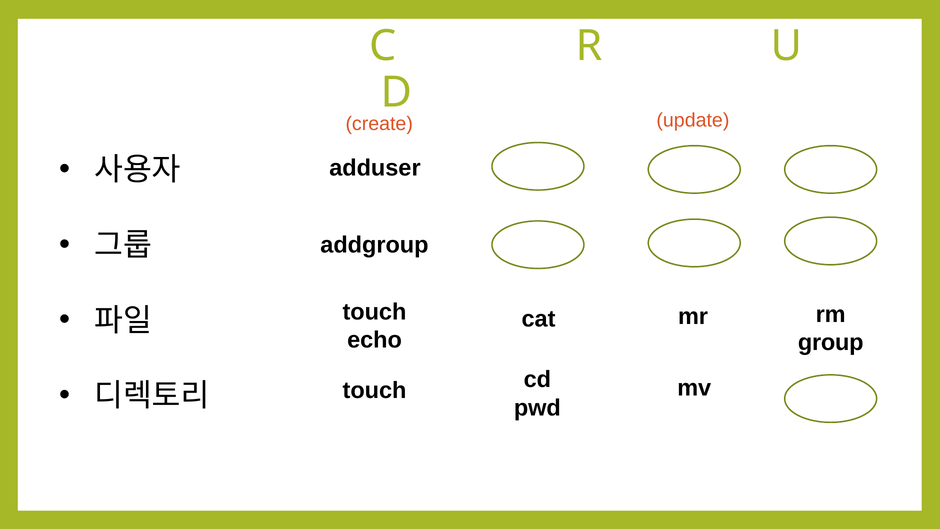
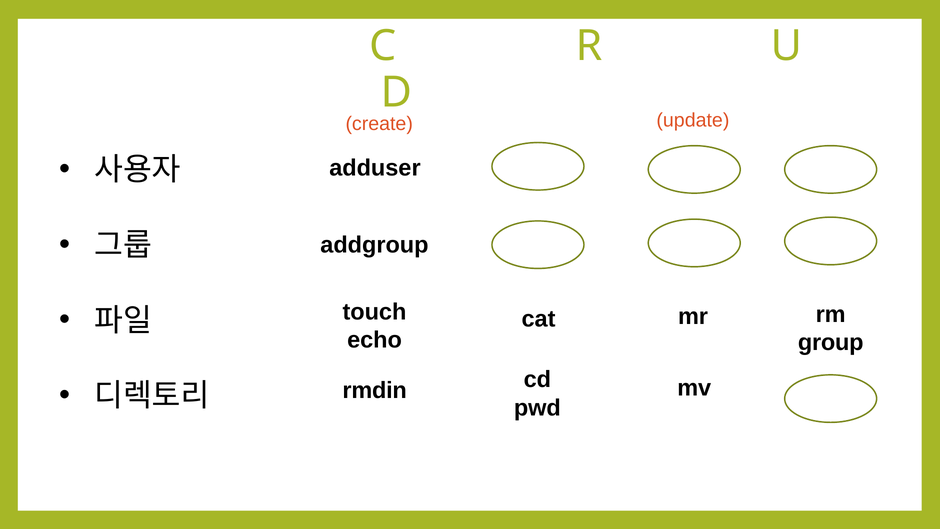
touch: touch -> rmdin (375, 390)
